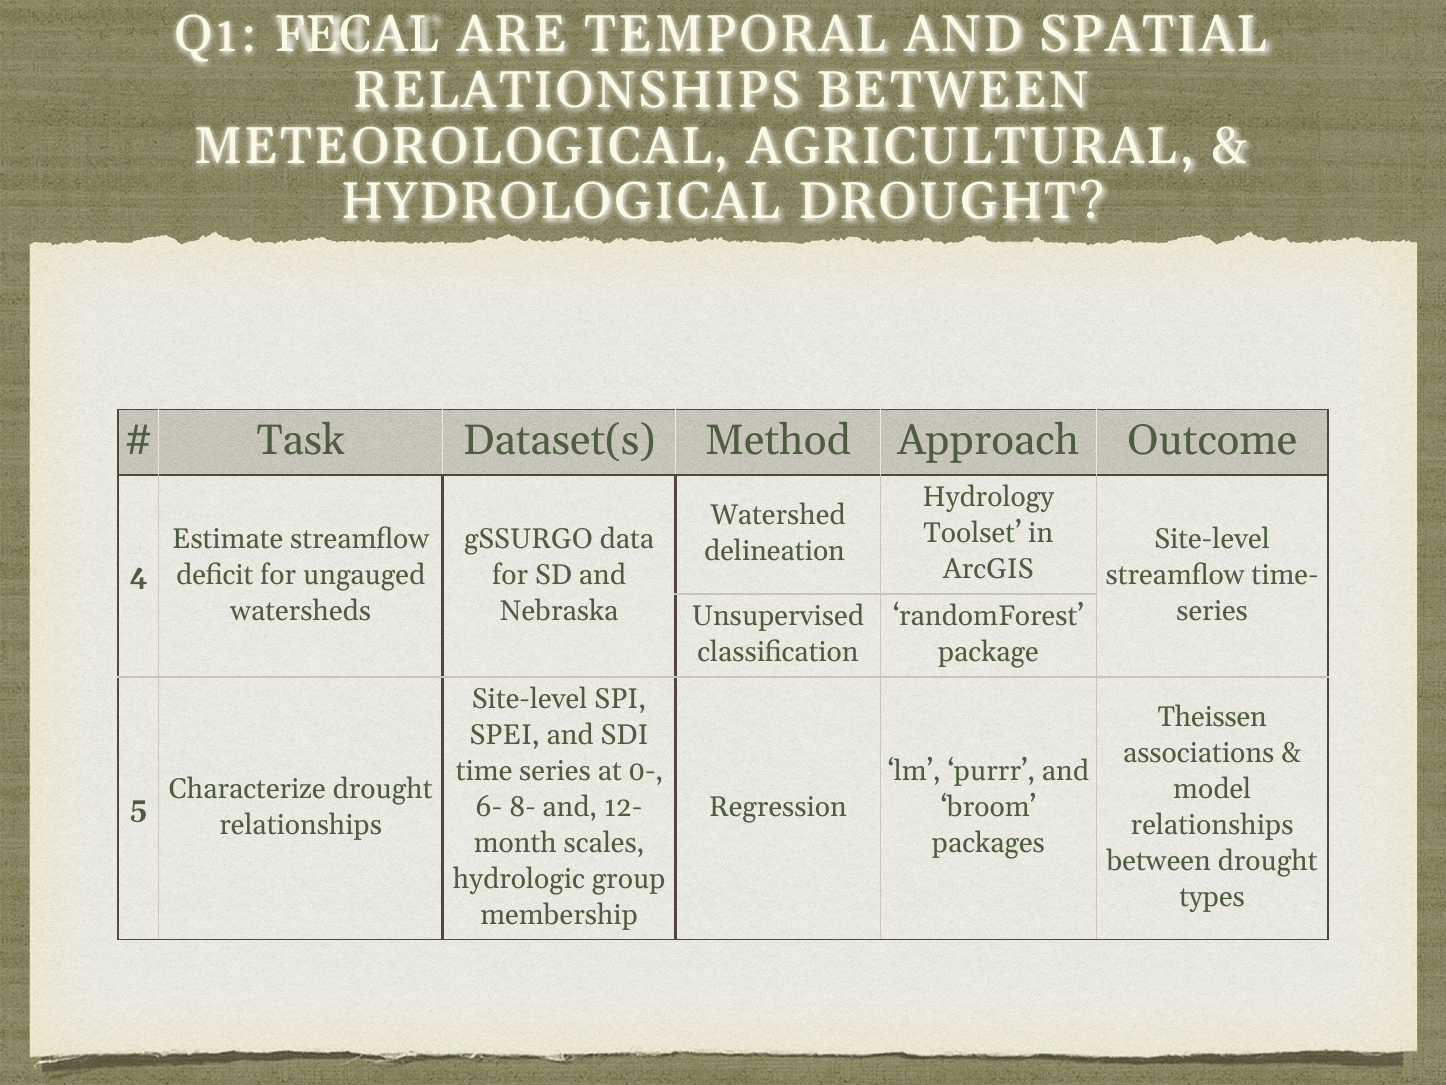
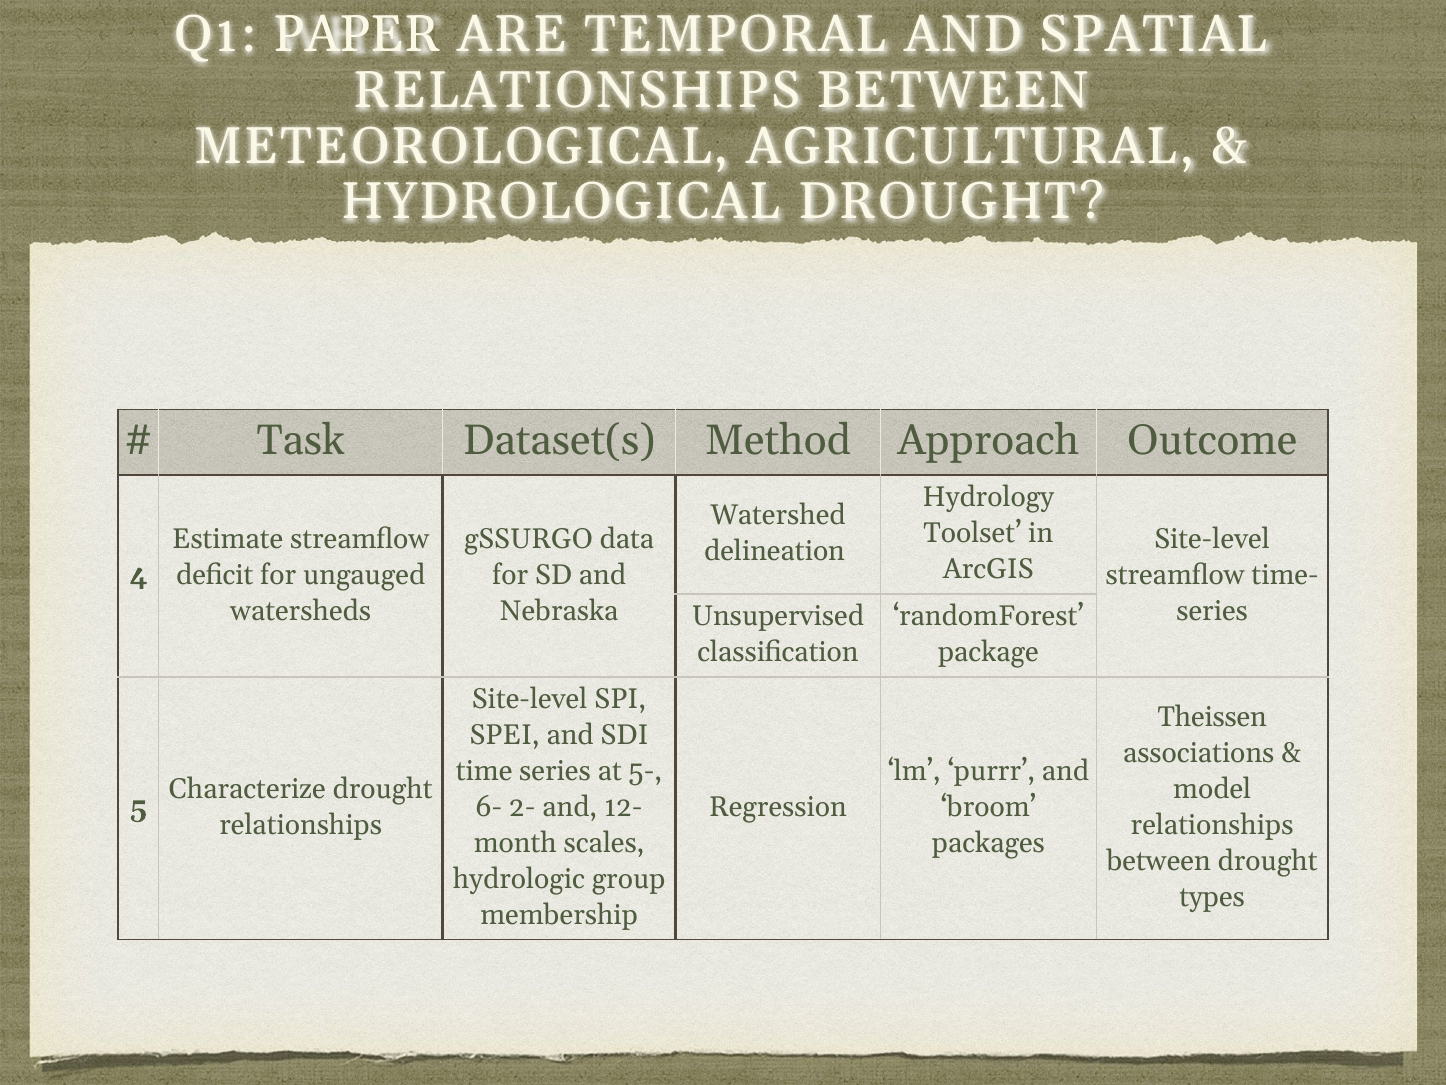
FECAL: FECAL -> PAPER (357, 35)
0-: 0- -> 5- (645, 771)
8-: 8- -> 2- (522, 807)
